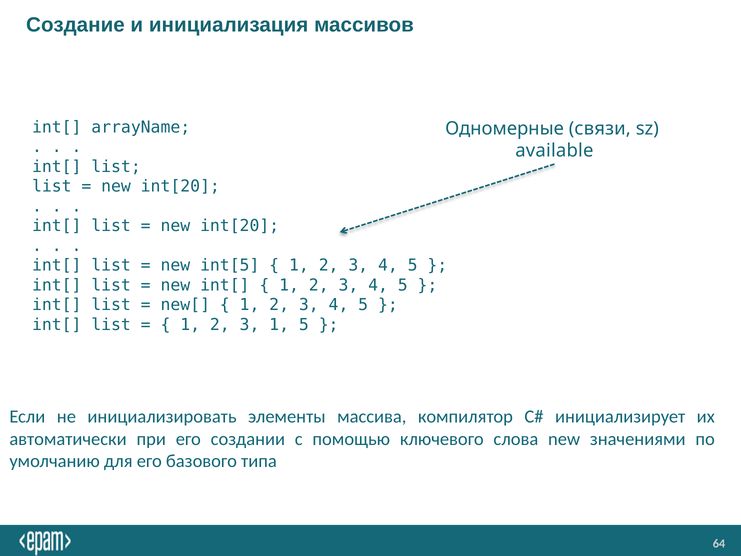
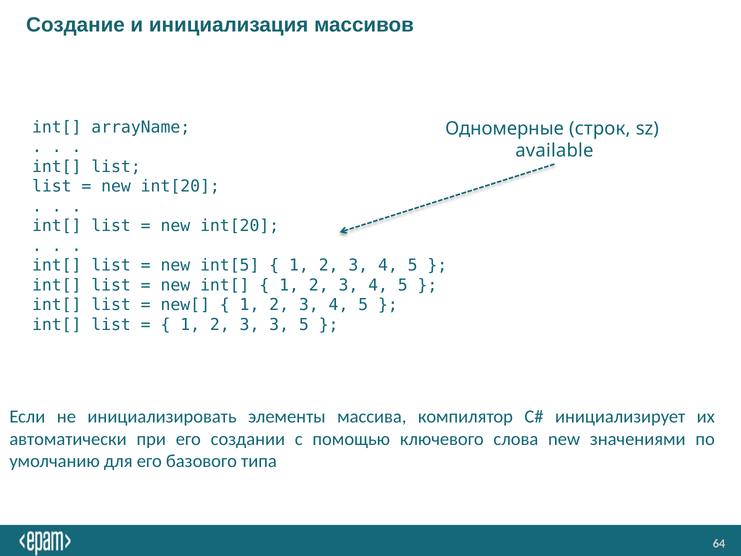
связи: связи -> строк (600, 128)
3 1: 1 -> 3 (279, 325)
